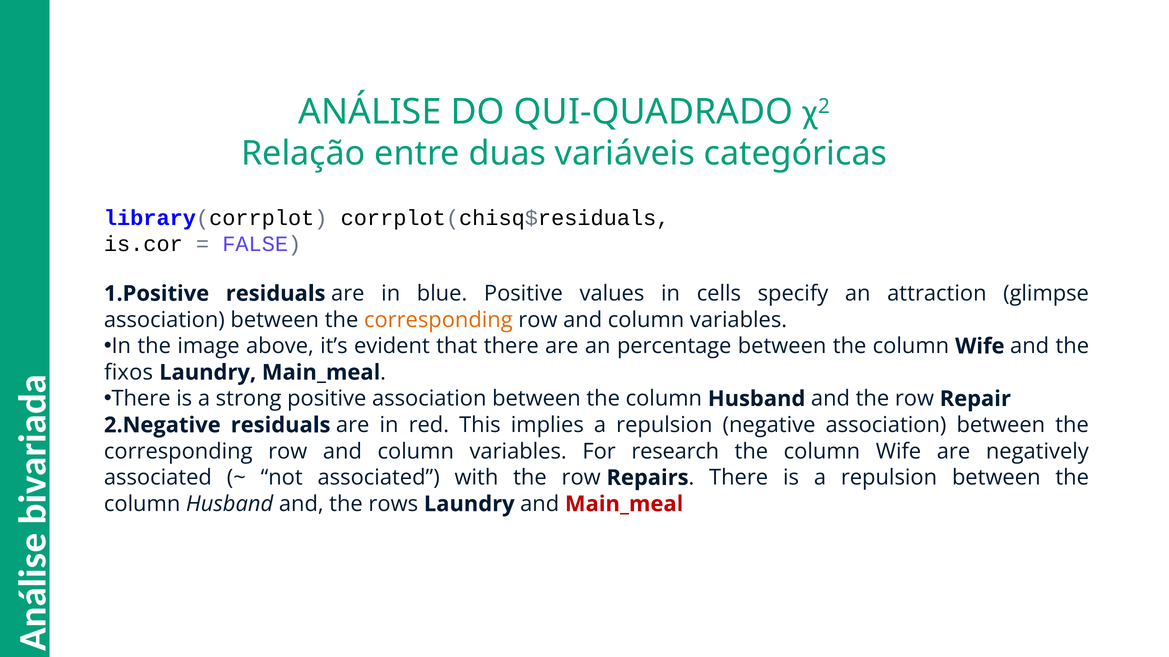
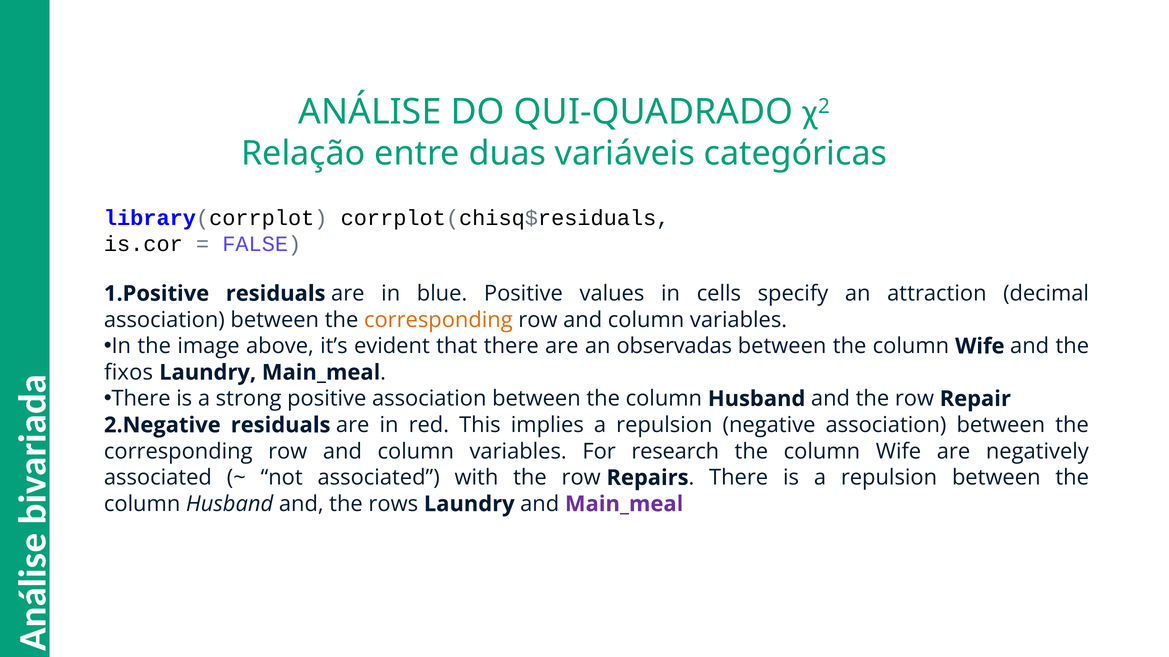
glimpse: glimpse -> decimal (1046, 294)
percentage: percentage -> observadas (674, 346)
Main_meal colour: red -> purple (624, 504)
